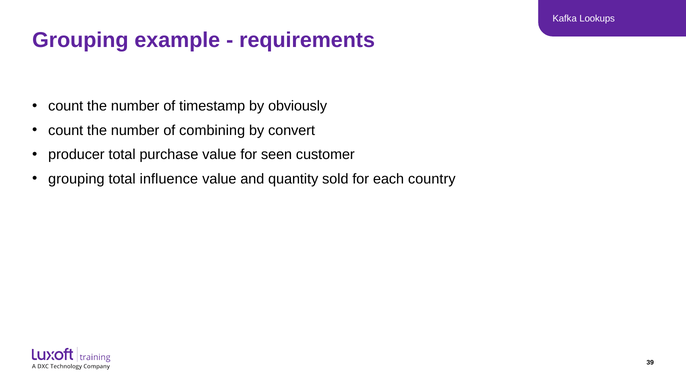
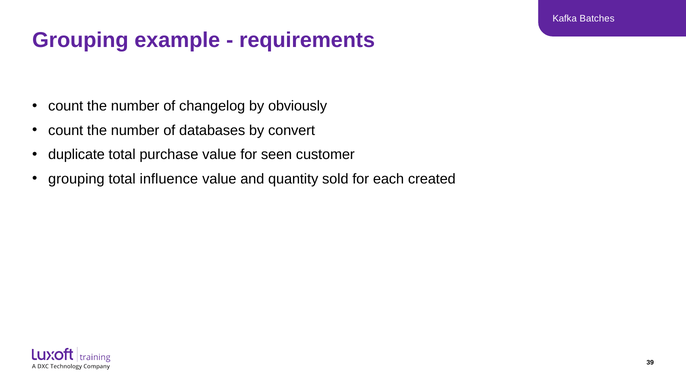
Lookups: Lookups -> Batches (597, 19)
timestamp: timestamp -> changelog (212, 106)
combining: combining -> databases (212, 130)
producer: producer -> duplicate (76, 155)
country: country -> created (432, 179)
